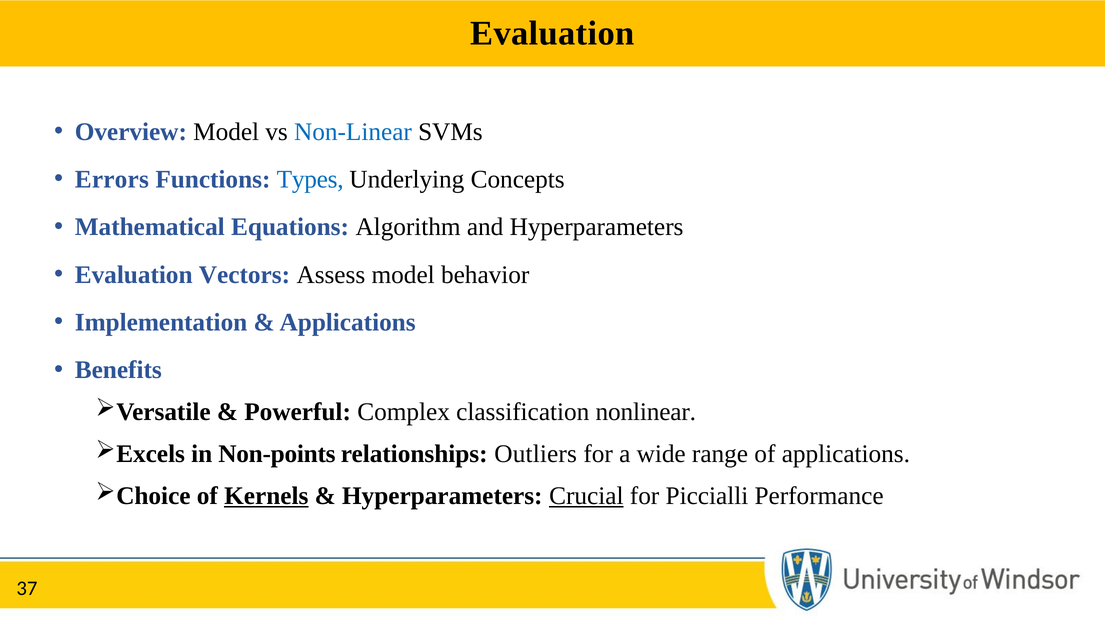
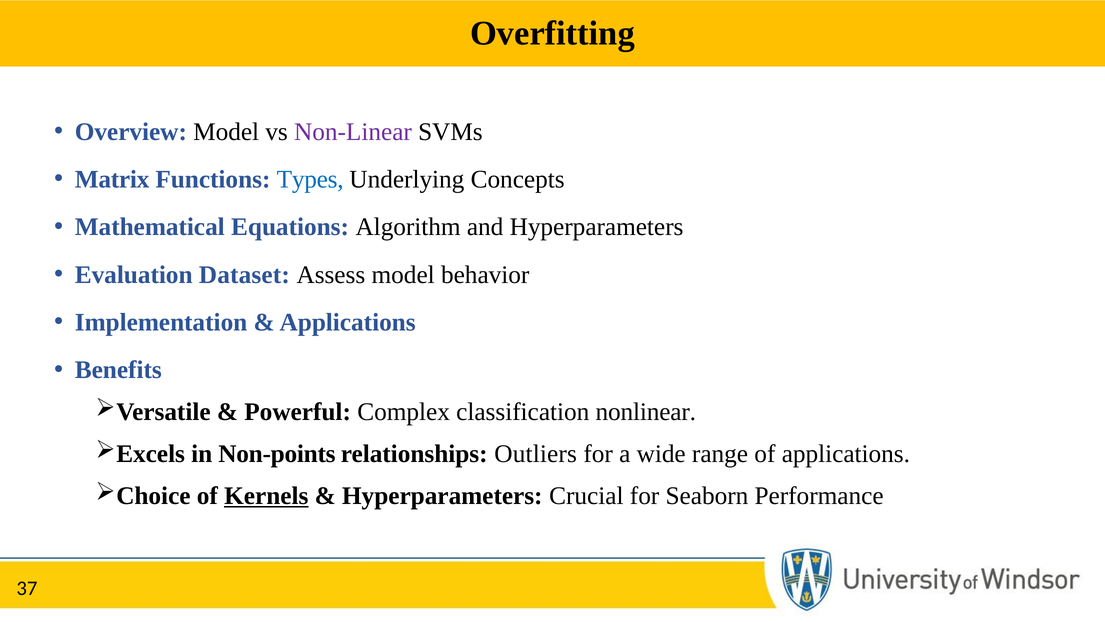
Evaluation: Evaluation -> Overfitting (553, 33)
Non-Linear colour: blue -> purple (353, 132)
Errors: Errors -> Matrix (112, 179)
Vectors: Vectors -> Dataset (244, 275)
Crucial underline: present -> none (586, 495)
Piccialli: Piccialli -> Seaborn (707, 495)
